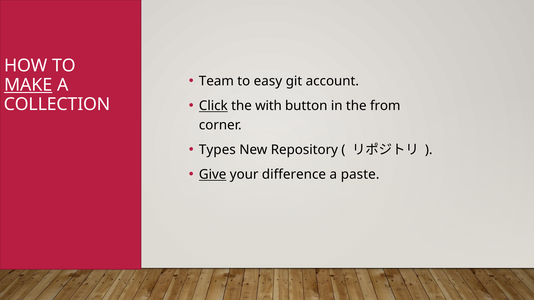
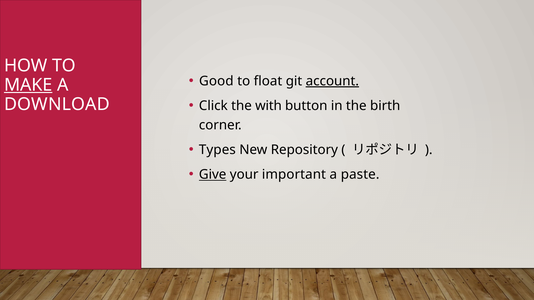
Team: Team -> Good (216, 81)
easy: easy -> float (268, 81)
account underline: none -> present (332, 81)
Click underline: present -> none (213, 106)
from: from -> birth (385, 106)
COLLECTION: COLLECTION -> DOWNLOAD (57, 104)
difference: difference -> important (294, 175)
